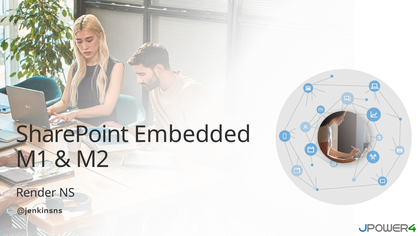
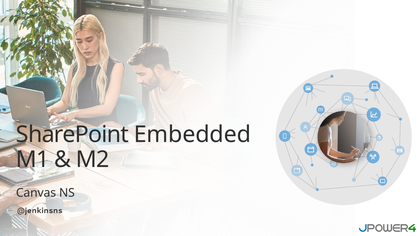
Render: Render -> Canvas (36, 193)
